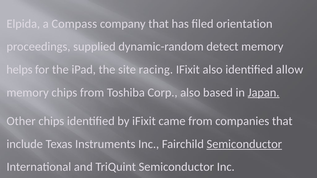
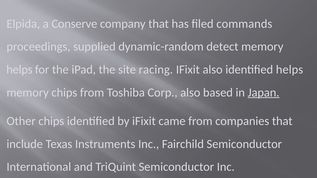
Compass: Compass -> Conserve (74, 24)
orientation: orientation -> commands (244, 24)
identified allow: allow -> helps (290, 70)
Semiconductor underline: present -> none (244, 144)
